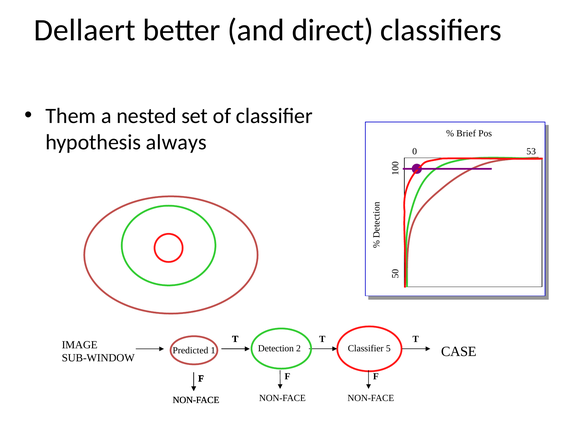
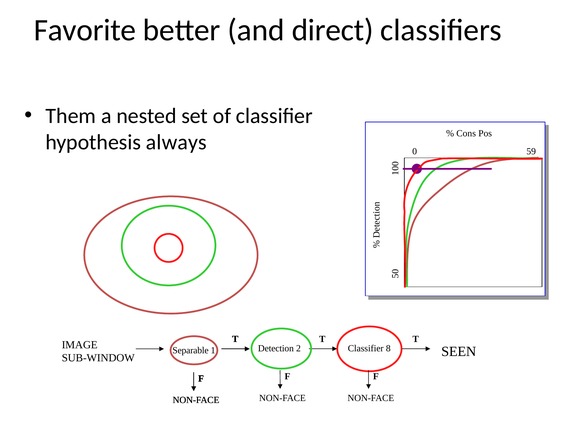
Dellaert: Dellaert -> Favorite (85, 30)
Brief: Brief -> Cons (466, 133)
53: 53 -> 59 (531, 151)
Classifier 5: 5 -> 8 (388, 348)
CASE: CASE -> SEEN (459, 351)
Predicted: Predicted -> Separable (191, 350)
